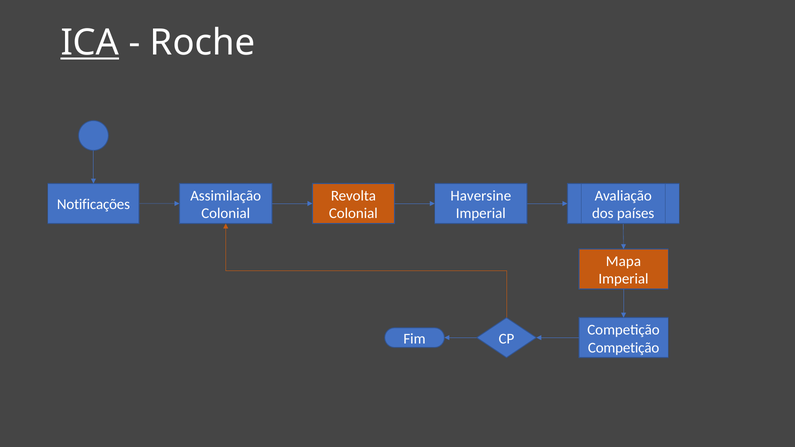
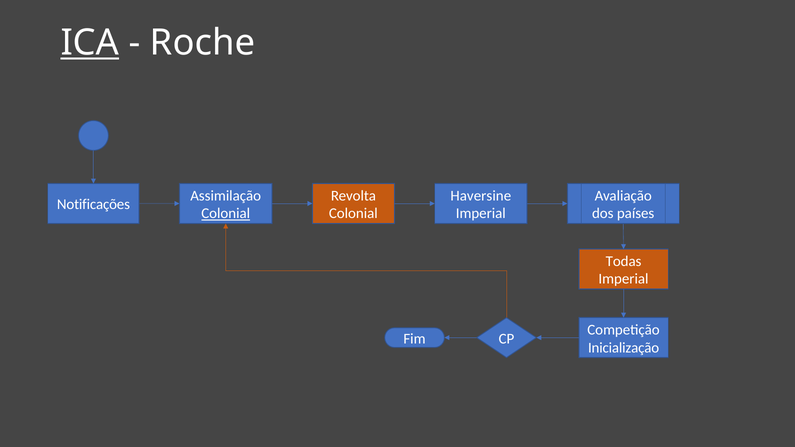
Colonial underline: none -> present (226, 214)
Mapa: Mapa -> Todas (624, 261)
Competição: Competição -> Inicialização (624, 348)
